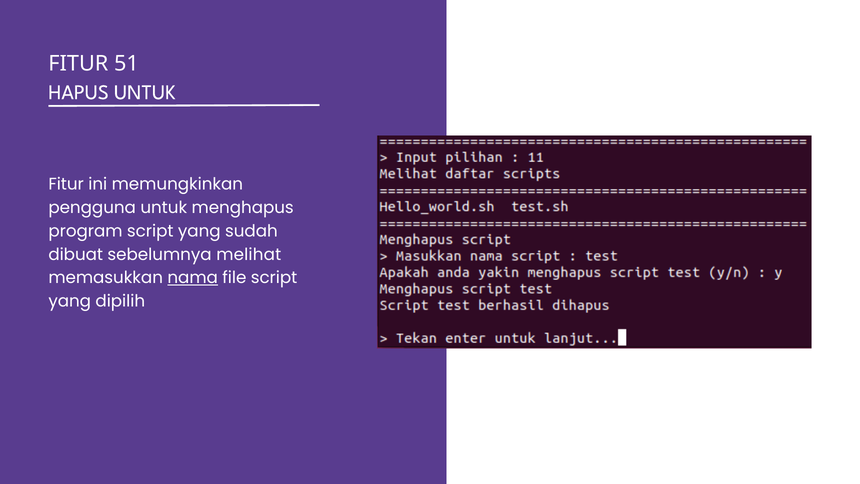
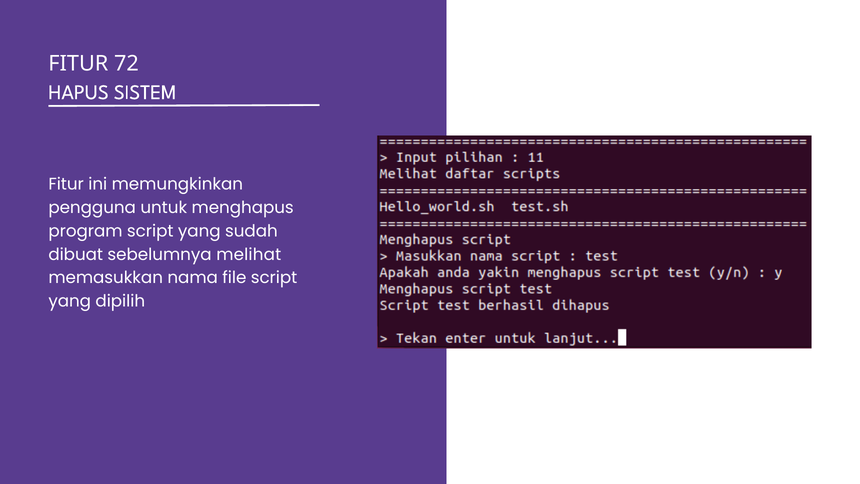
51: 51 -> 72 (126, 64)
HAPUS UNTUK: UNTUK -> SISTEM (145, 92)
nama underline: present -> none (193, 278)
